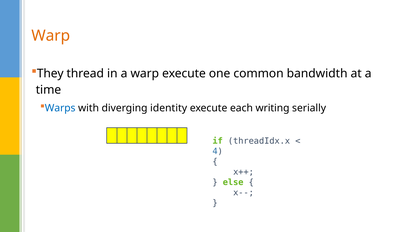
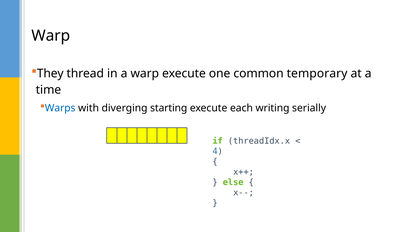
Warp colour: orange -> black (51, 36)
bandwidth: bandwidth -> temporary (317, 73)
identity: identity -> starting (169, 108)
